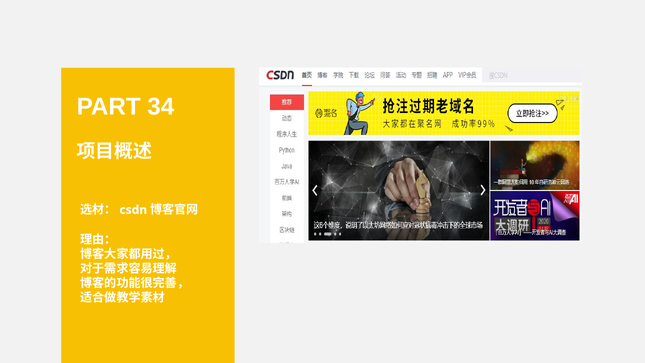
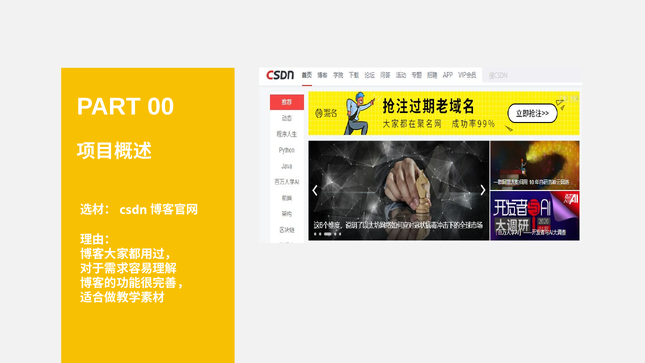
34: 34 -> 00 (161, 106)
